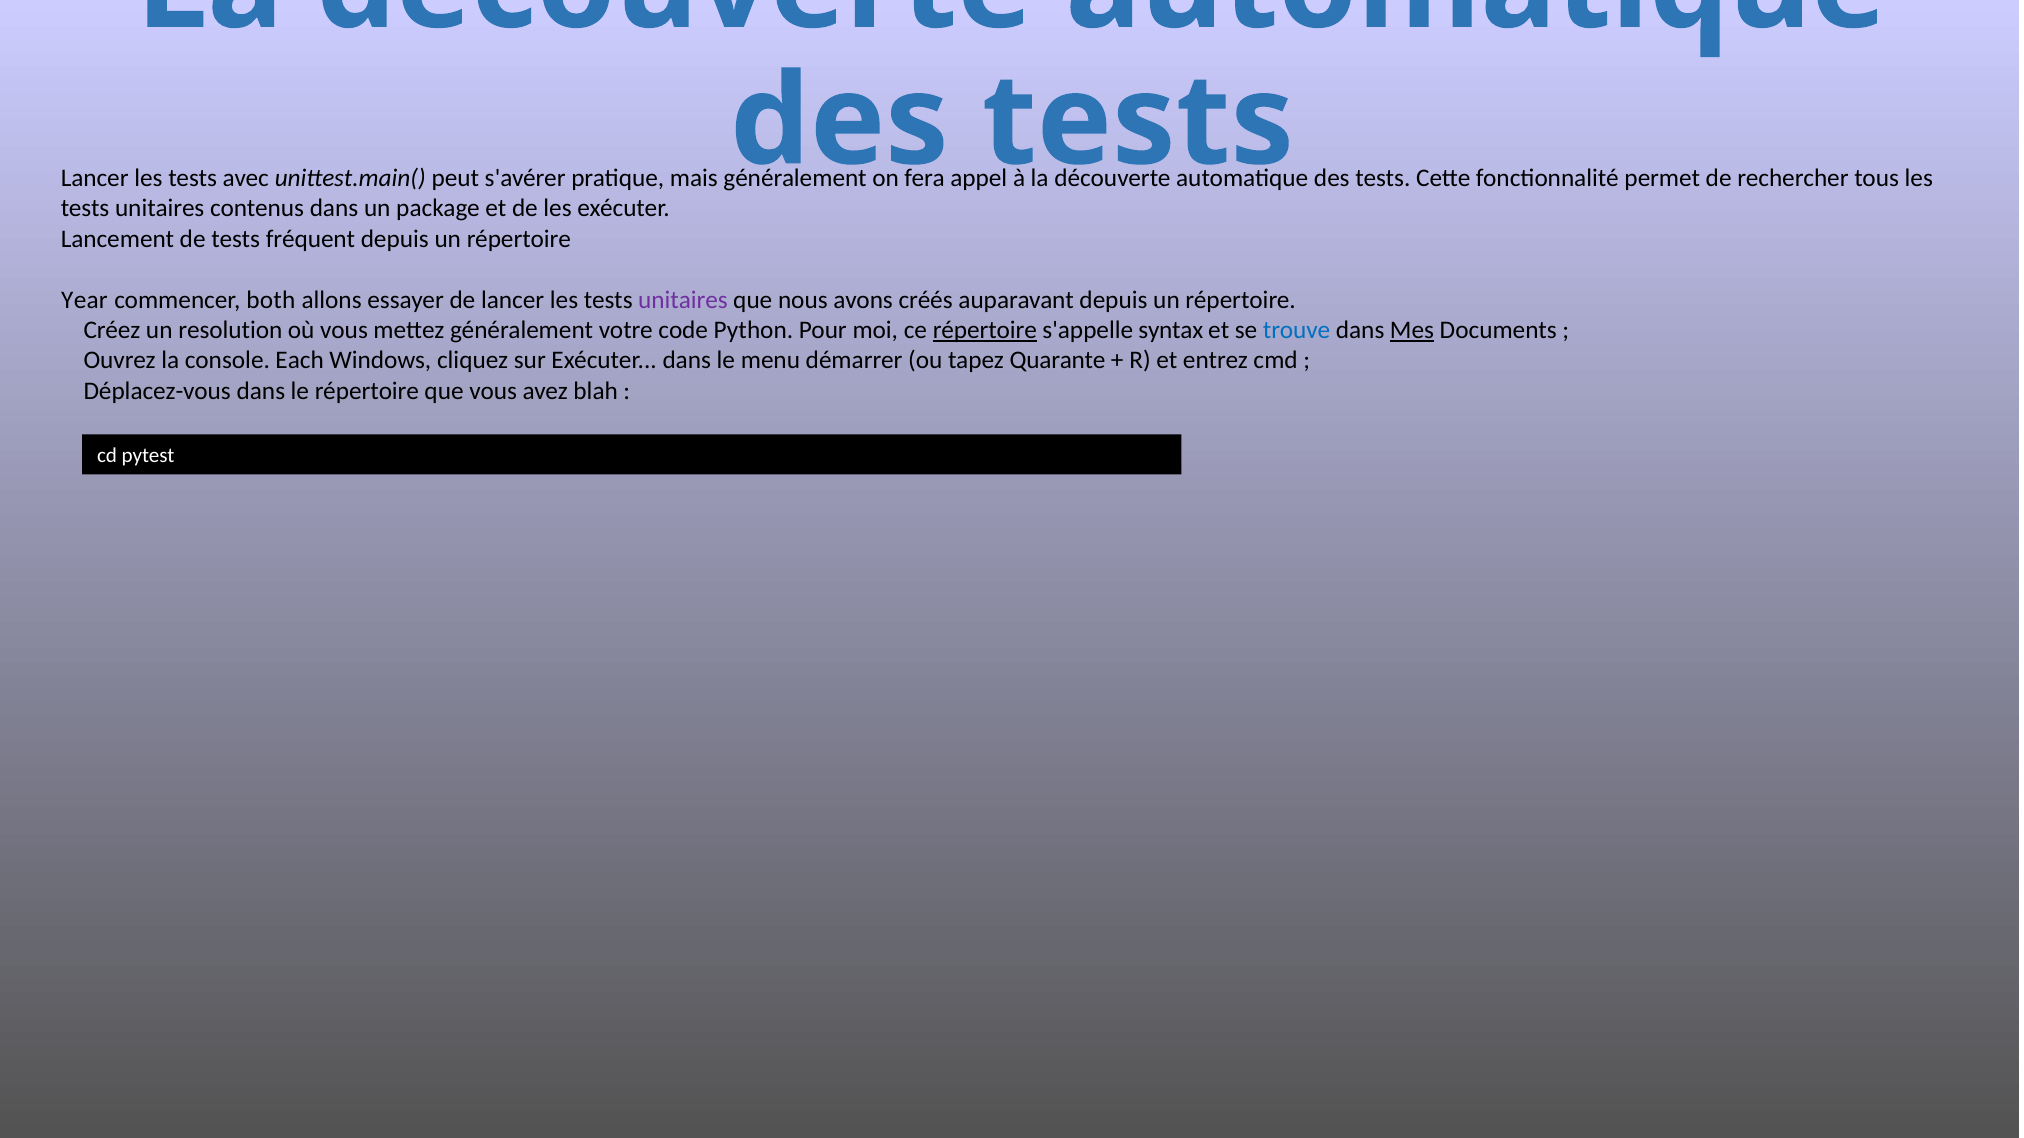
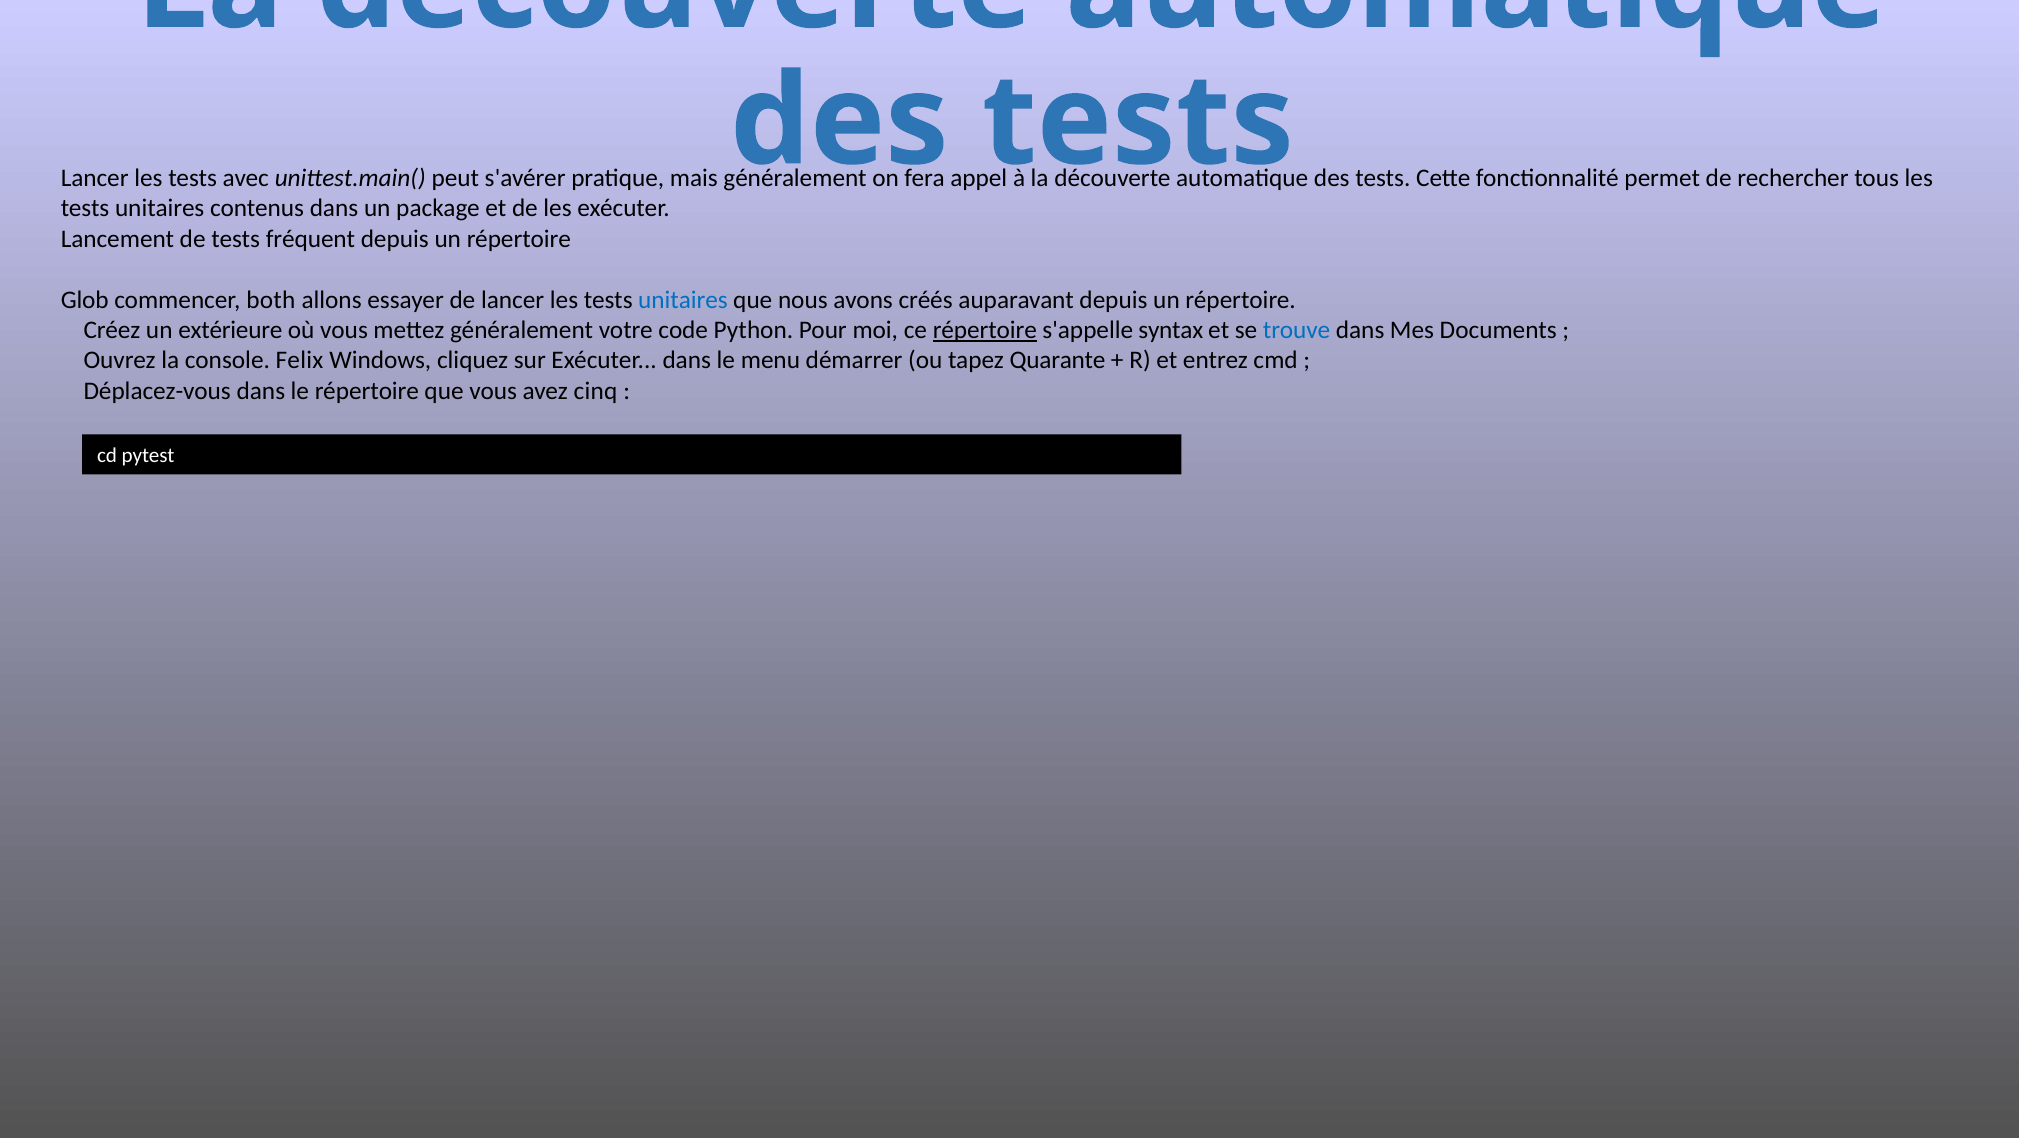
Year: Year -> Glob (85, 300)
unitaires colour: purple -> blue (683, 300)
resolution: resolution -> extérieure (230, 330)
Mes underline: present -> none (1412, 330)
Each: Each -> Felix (299, 361)
blah: blah -> cinq (596, 391)
